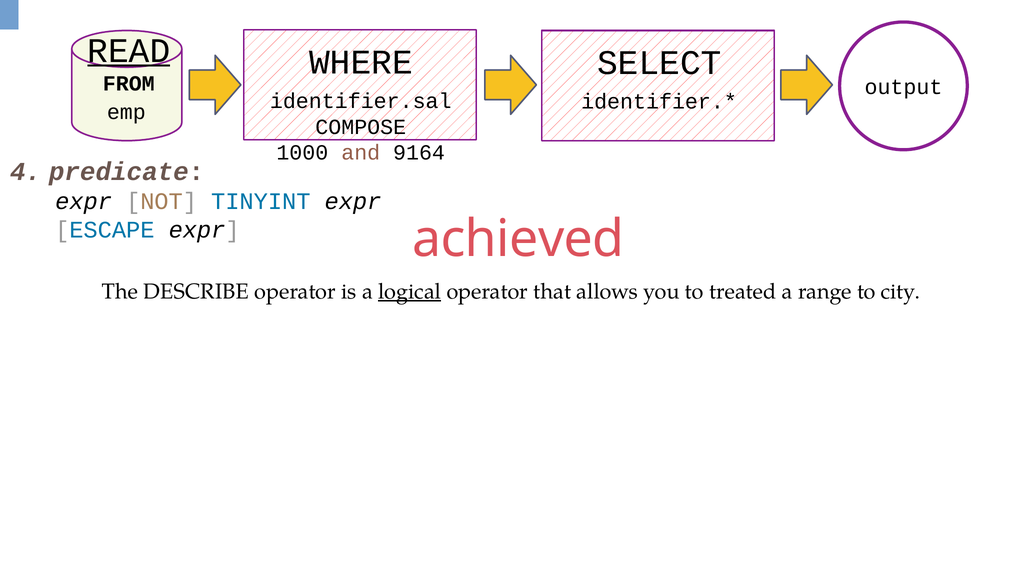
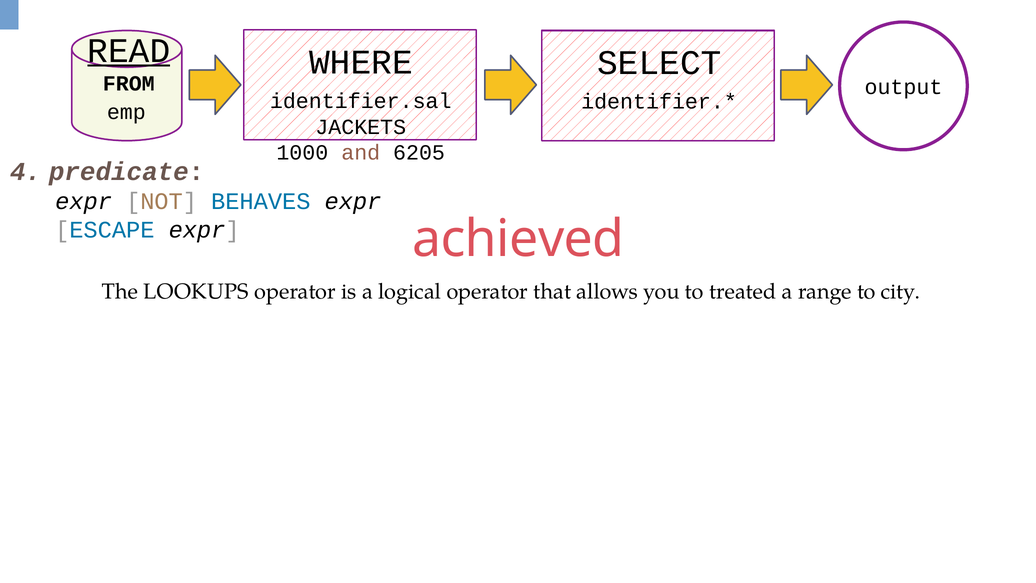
COMPOSE: COMPOSE -> JACKETS (361, 127)
9164: 9164 -> 6205 (419, 153)
TINYINT: TINYINT -> BEHAVES (261, 201)
DESCRIBE: DESCRIBE -> LOOKUPS (196, 291)
logical underline: present -> none (410, 291)
